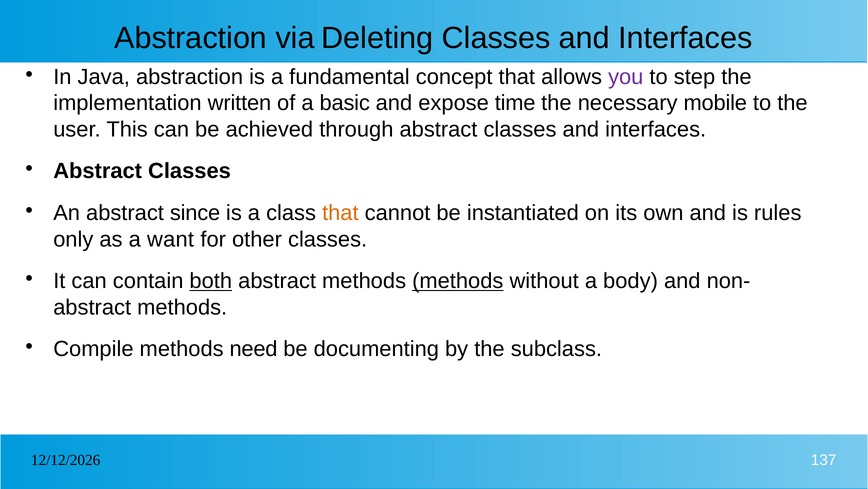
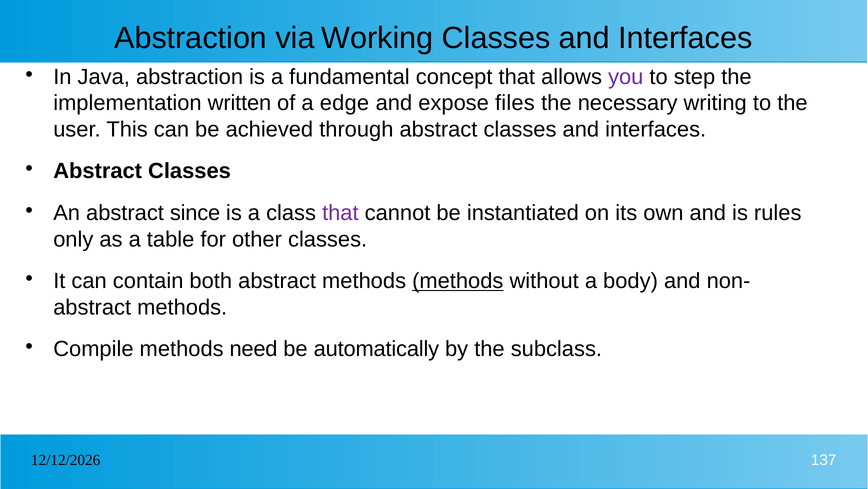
Deleting: Deleting -> Working (377, 38)
basic: basic -> edge (344, 103)
time: time -> files (515, 103)
mobile: mobile -> writing (715, 103)
that colour: orange -> purple (340, 213)
want: want -> table (171, 239)
both underline: present -> none (211, 281)
documenting: documenting -> automatically (376, 349)
